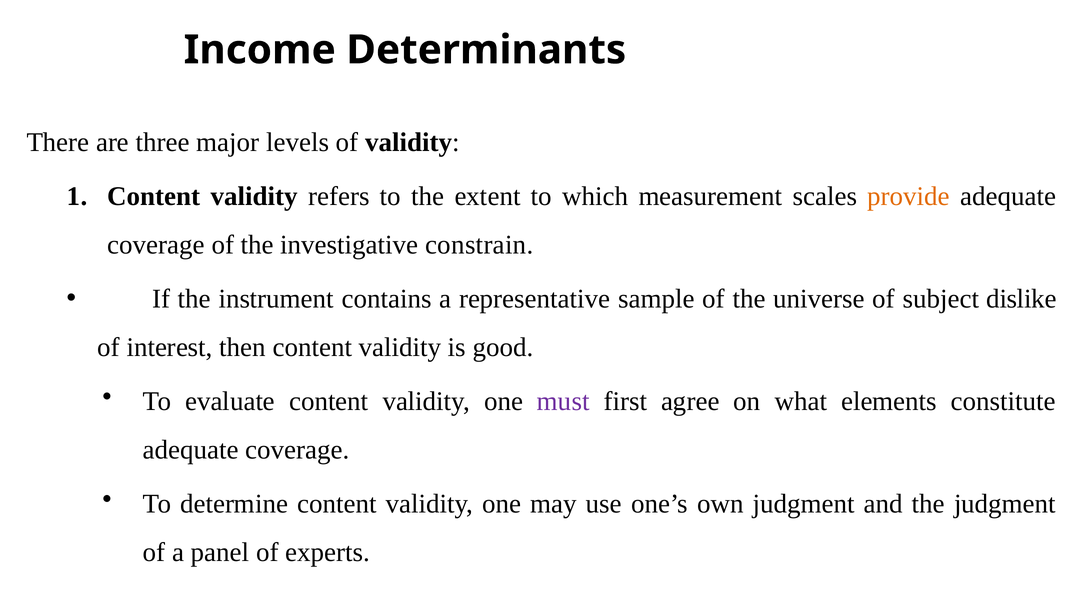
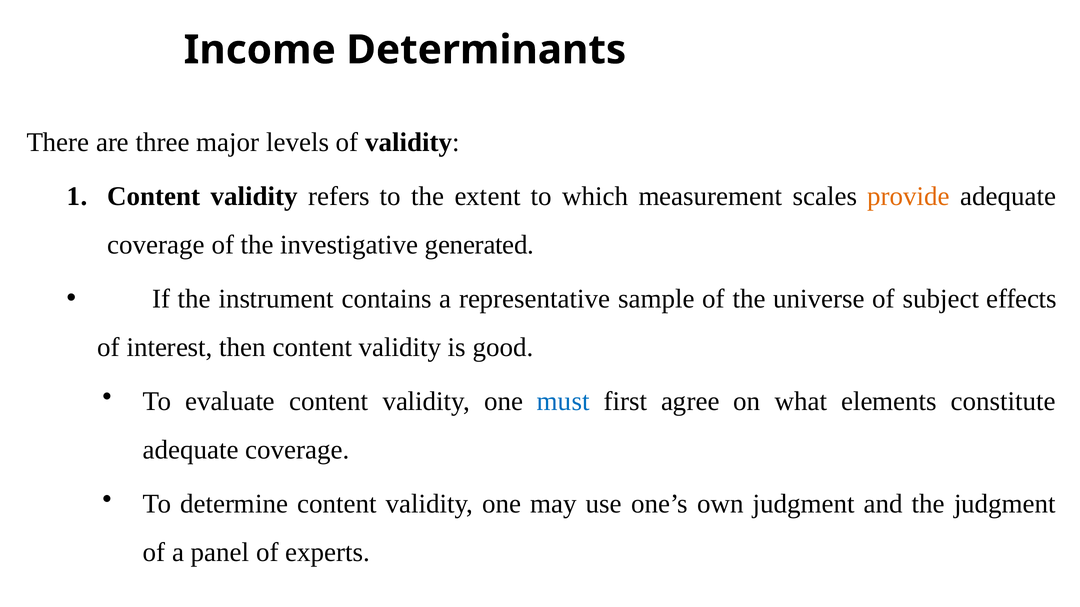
constrain: constrain -> generated (480, 245)
dislike: dislike -> effects (1021, 299)
must colour: purple -> blue (563, 402)
